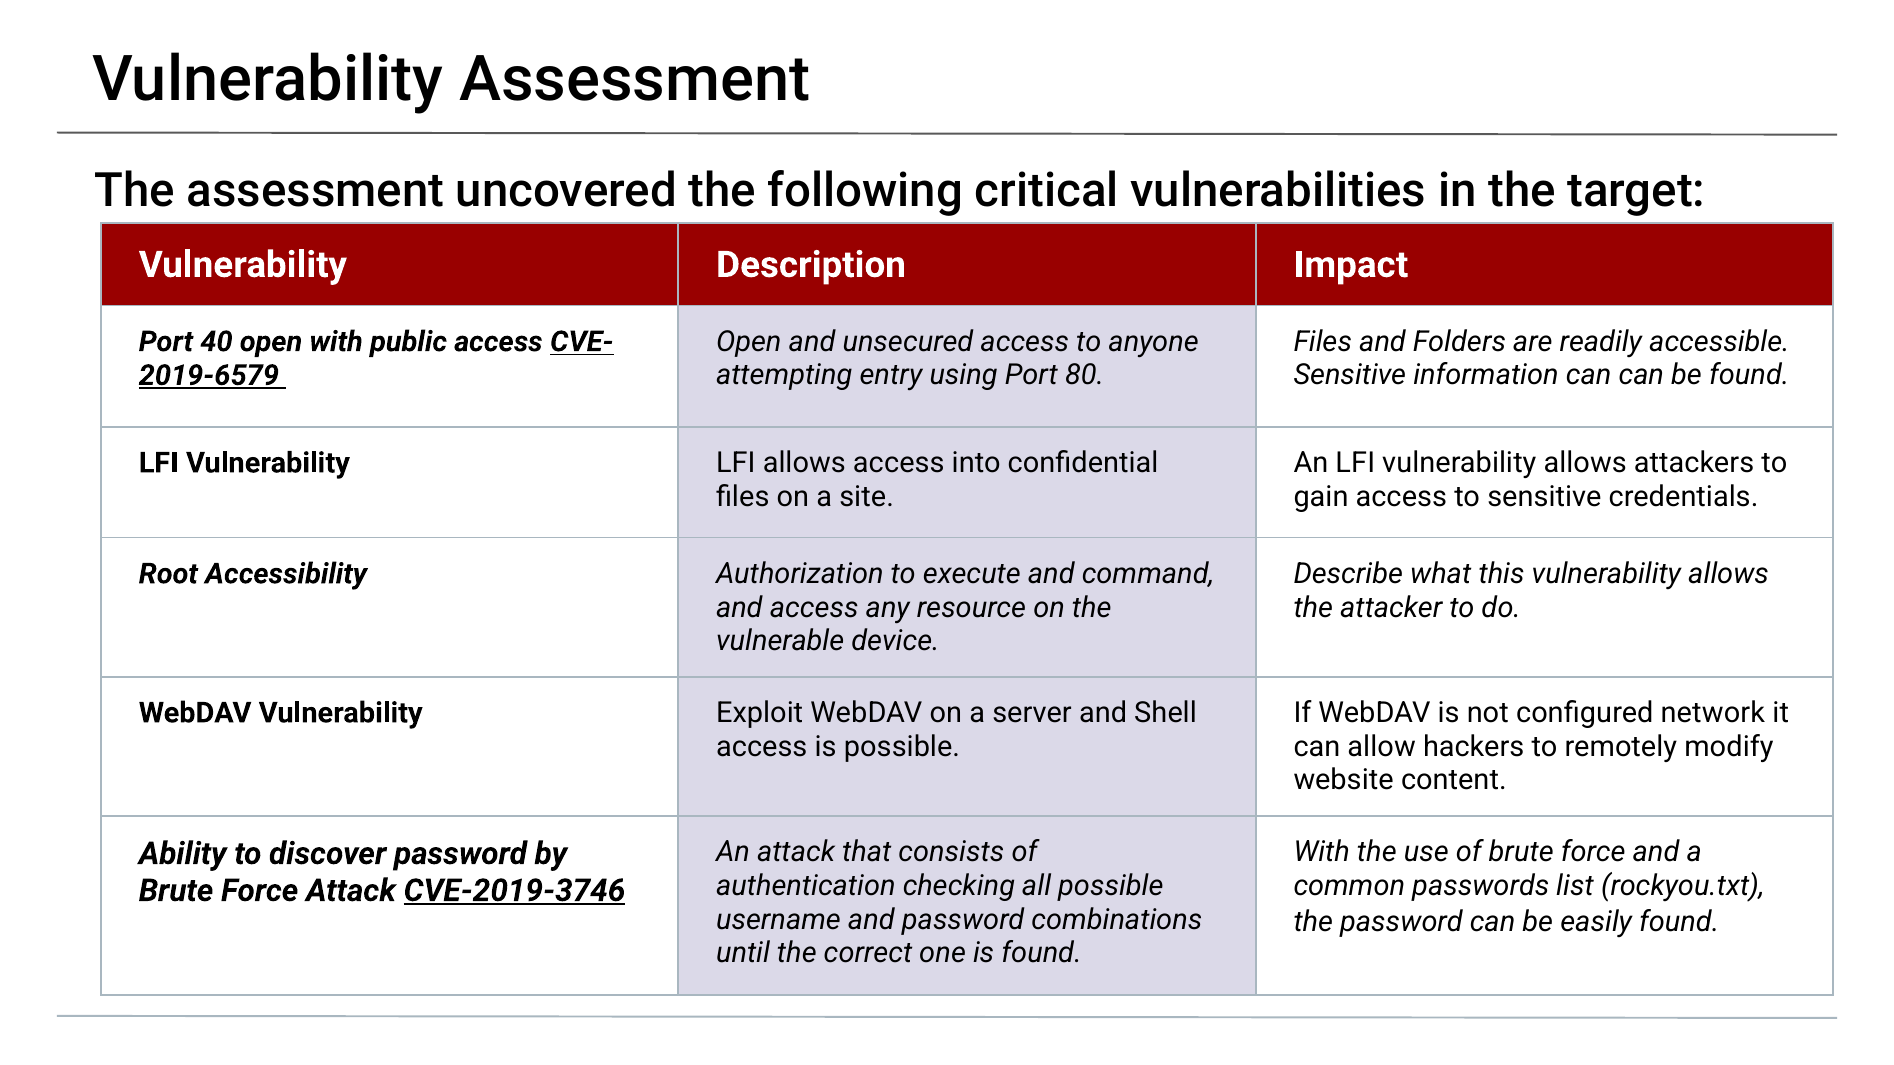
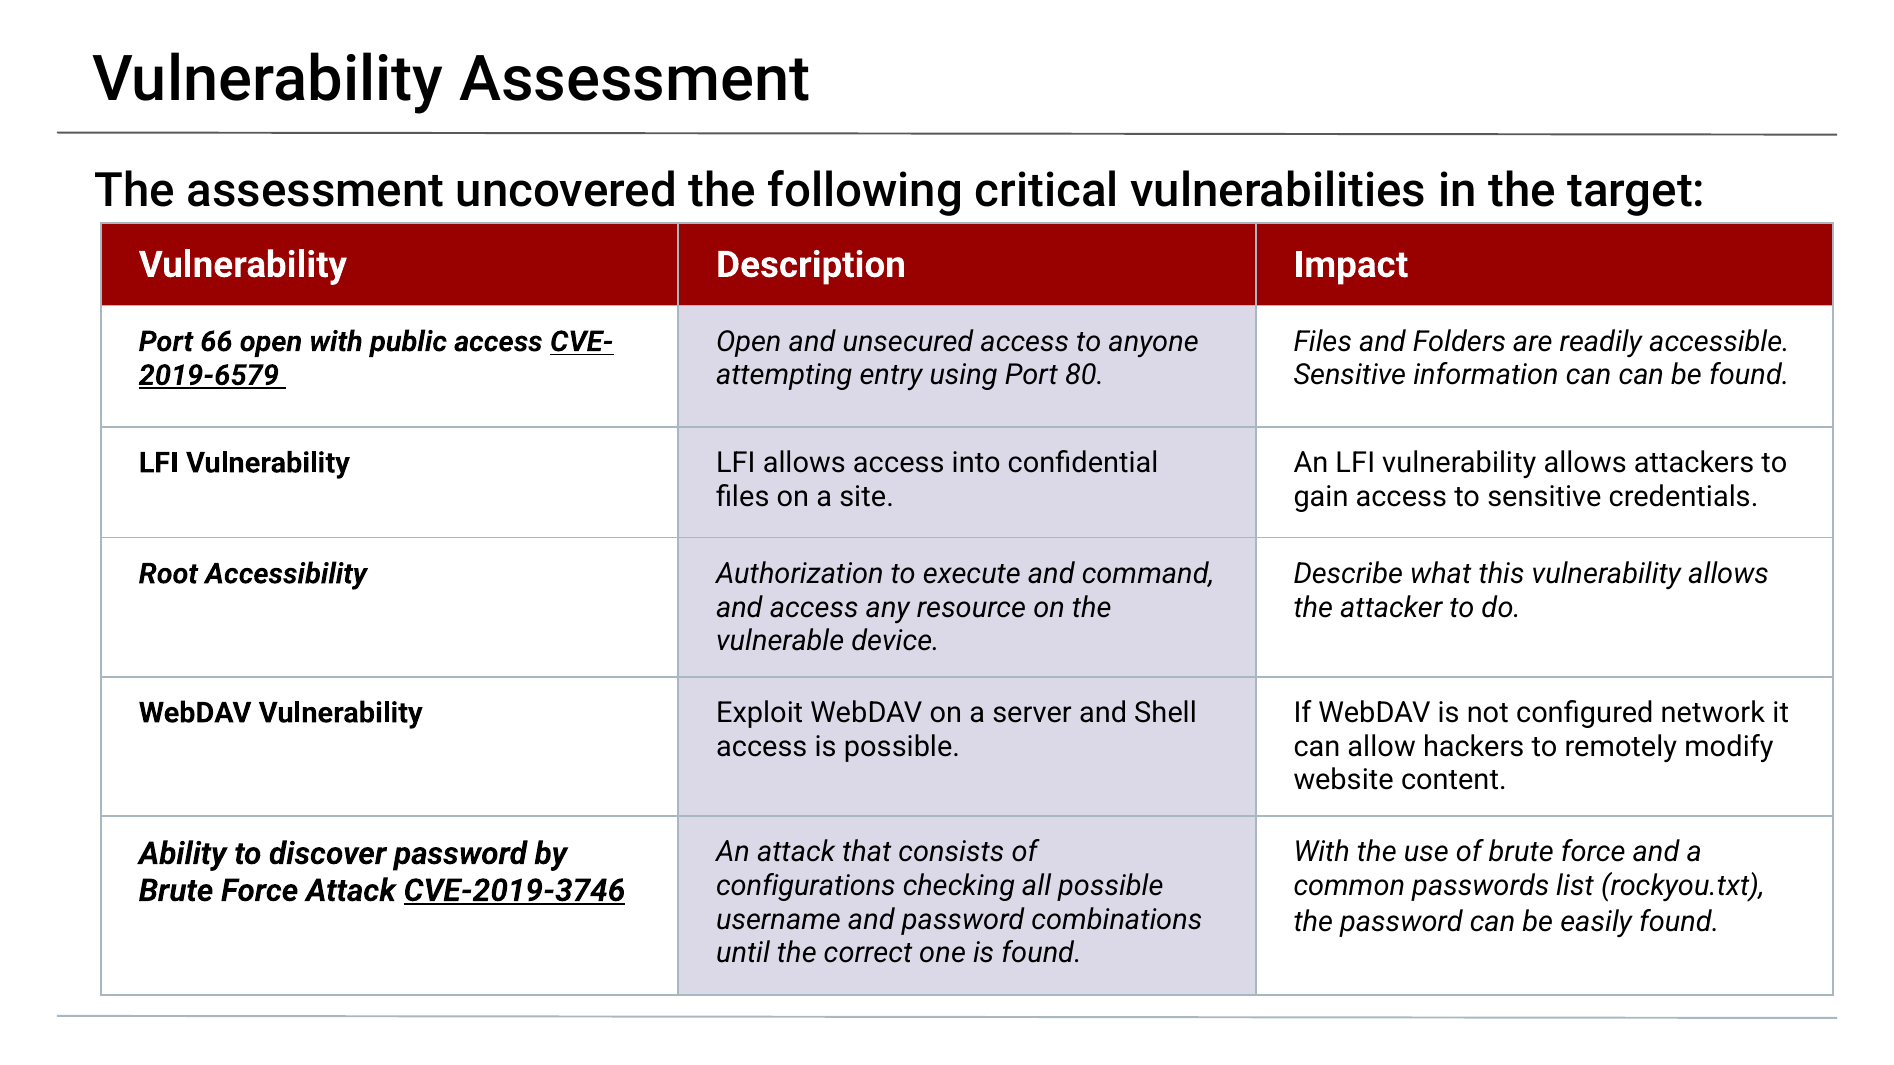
40: 40 -> 66 (216, 342)
authentication: authentication -> configurations (806, 886)
